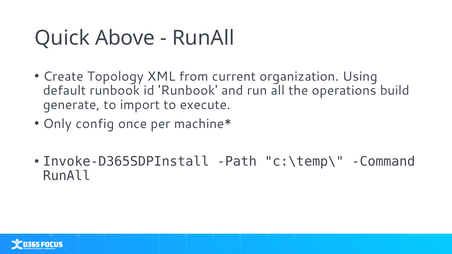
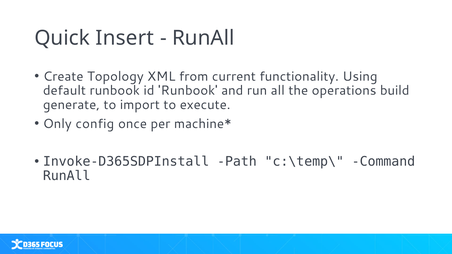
Above: Above -> Insert (125, 38)
organization: organization -> functionality (299, 76)
